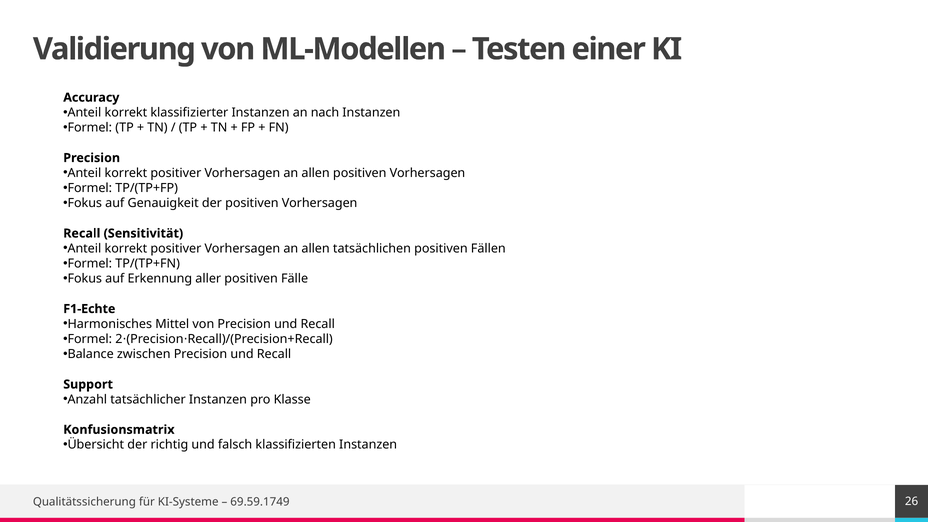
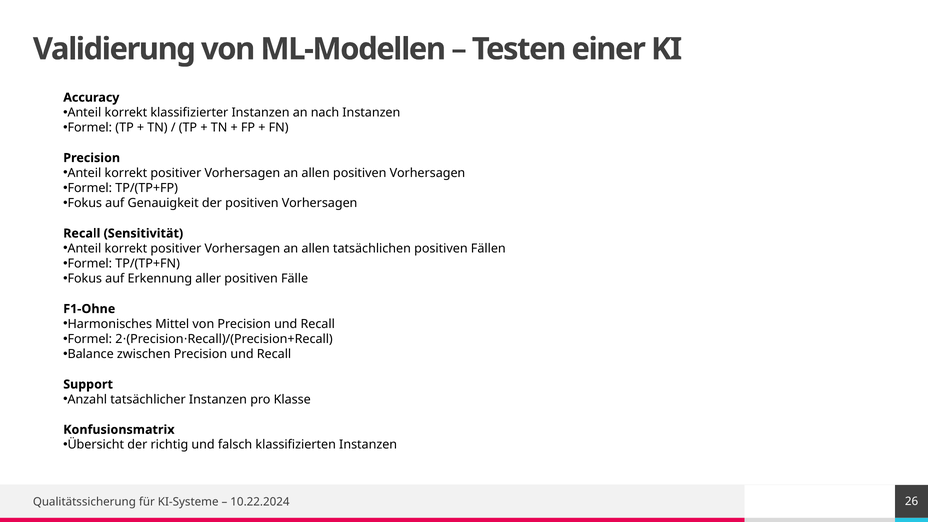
F1-Echte: F1-Echte -> F1-Ohne (89, 309)
69.59.1749: 69.59.1749 -> 10.22.2024 (260, 502)
